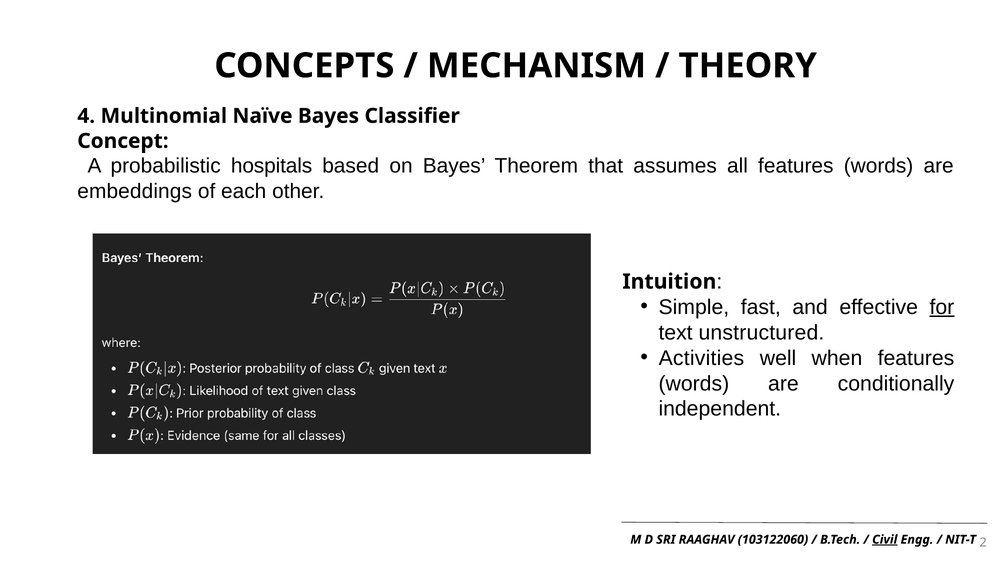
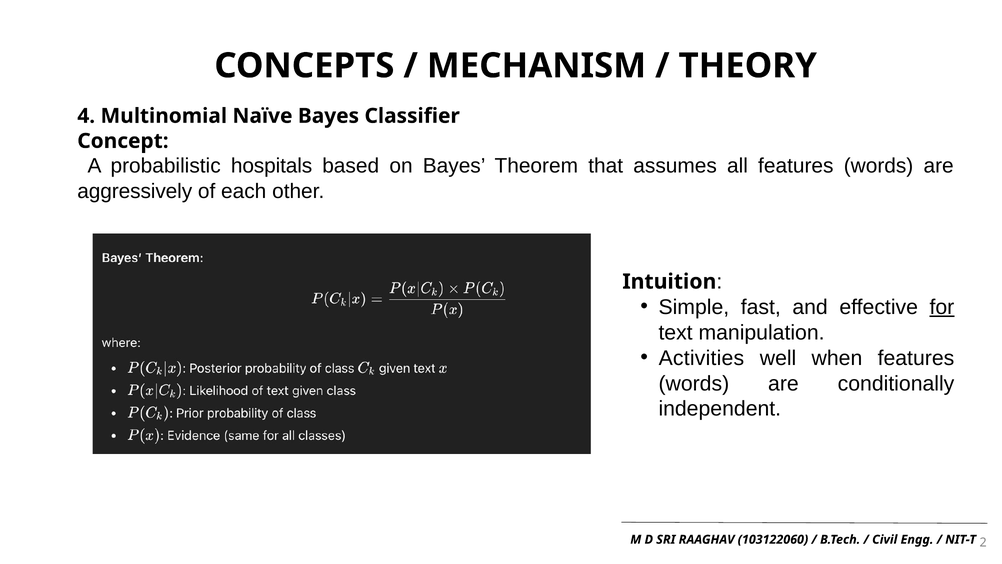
embeddings: embeddings -> aggressively (135, 191)
unstructured: unstructured -> manipulation (762, 332)
Civil underline: present -> none (885, 539)
